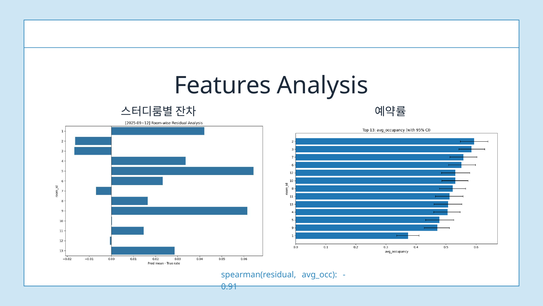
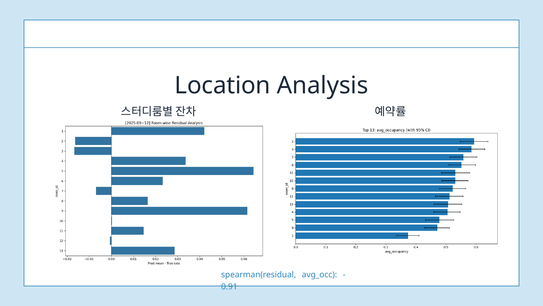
Features: Features -> Location (223, 85)
